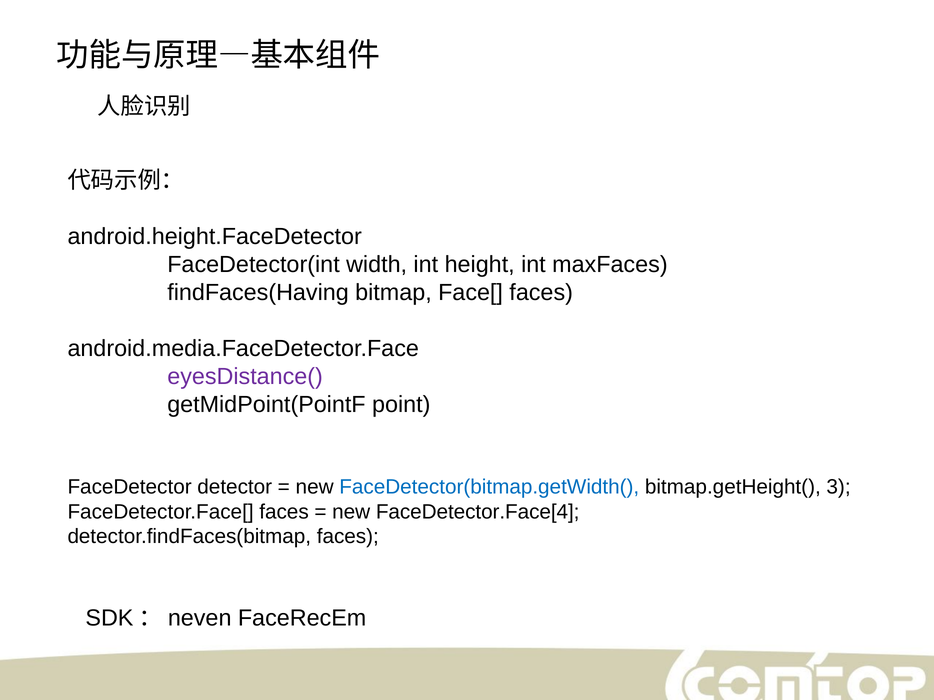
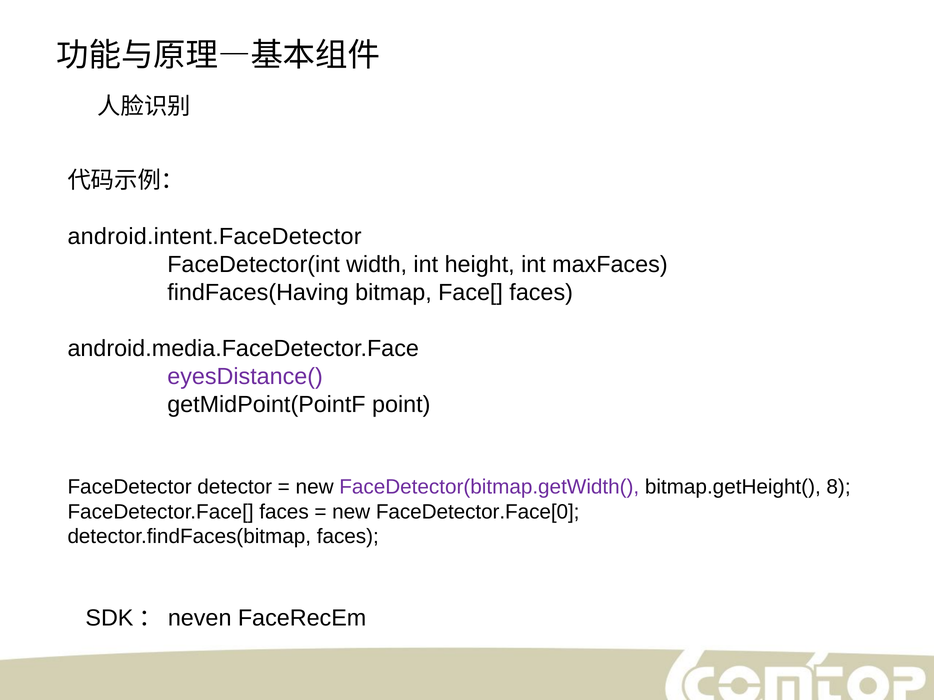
android.height.FaceDetector: android.height.FaceDetector -> android.intent.FaceDetector (215, 237)
FaceDetector(bitmap.getWidth( colour: blue -> purple (489, 487)
3: 3 -> 8 (839, 487)
FaceDetector.Face[4: FaceDetector.Face[4 -> FaceDetector.Face[0 (478, 512)
